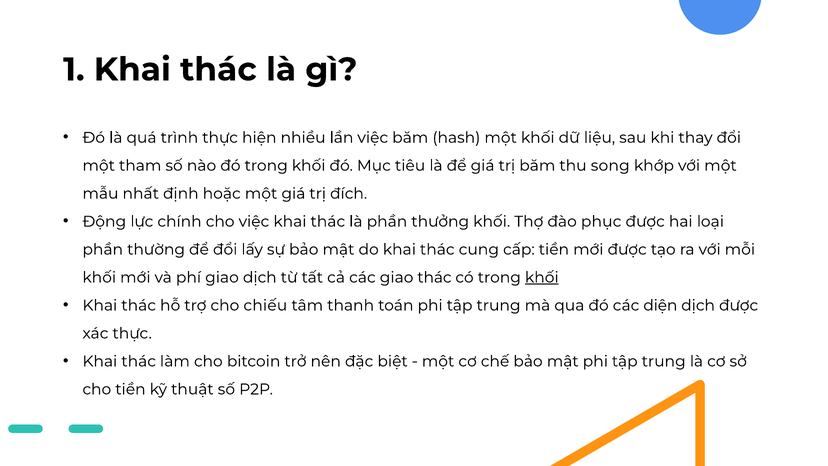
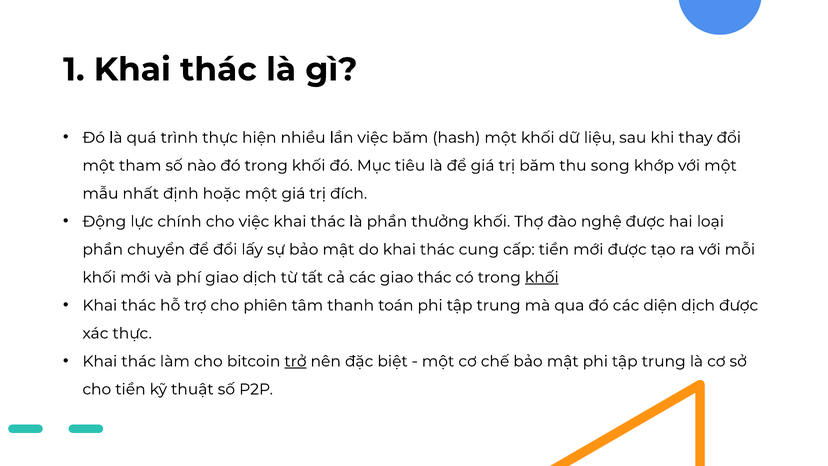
phục: phục -> nghệ (601, 221)
thường: thường -> chuyển (156, 249)
chiếu: chiếu -> phiên (265, 305)
trở underline: none -> present (295, 361)
